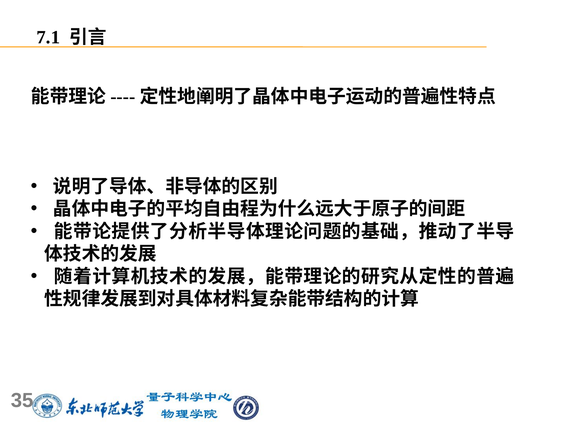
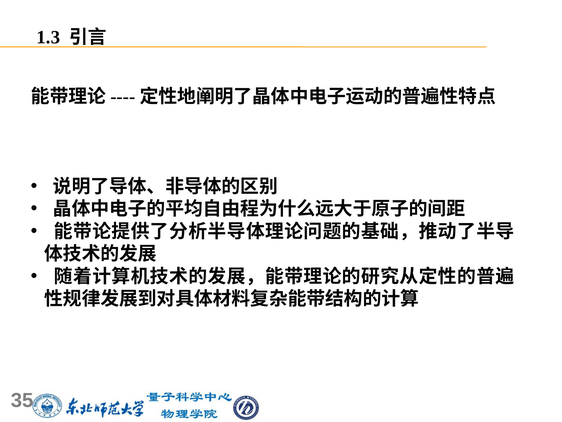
7.1: 7.1 -> 1.3 (48, 37)
